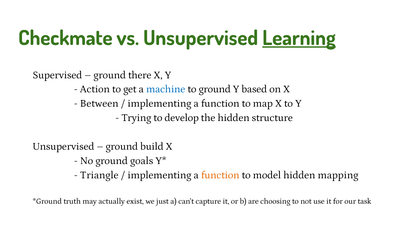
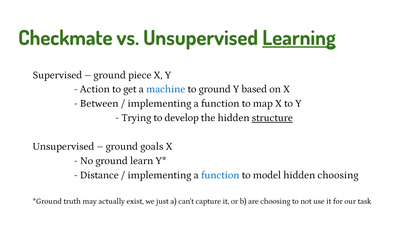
there: there -> piece (140, 75)
structure underline: none -> present (272, 118)
build: build -> goals (152, 146)
goals: goals -> learn (142, 161)
Triangle: Triangle -> Distance (99, 175)
function colour: orange -> blue (220, 175)
hidden mapping: mapping -> choosing (338, 175)
